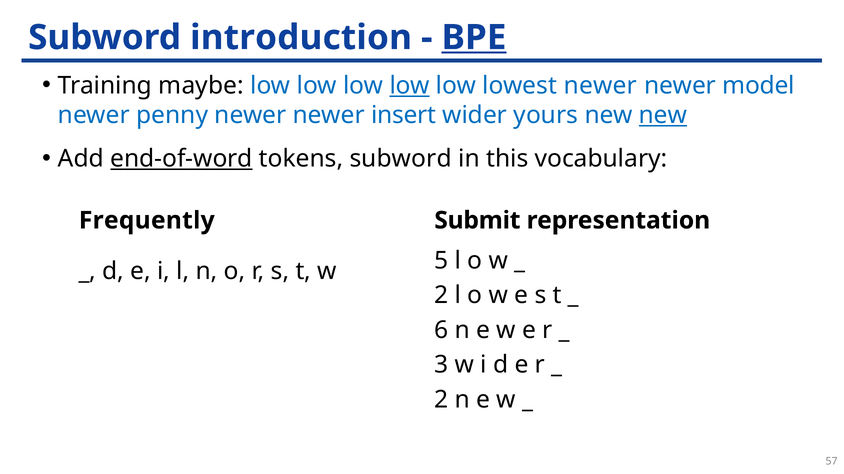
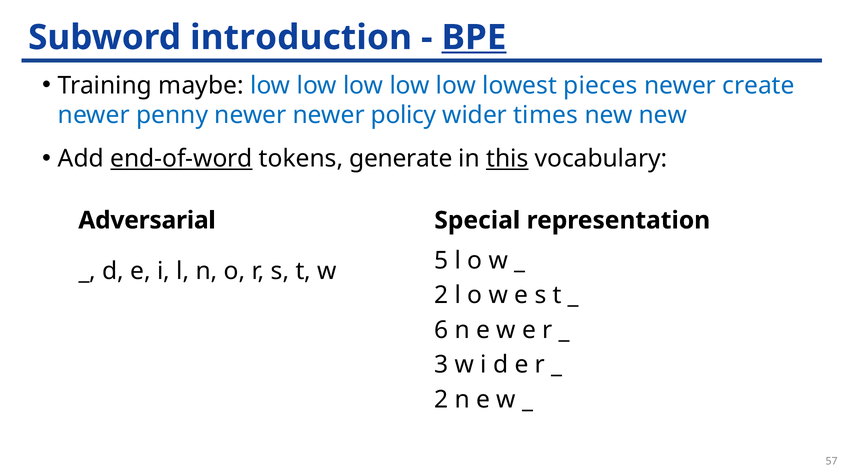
low underline: present -> none (410, 86)
lowest newer: newer -> pieces (600, 86)
model: model -> create (758, 86)
insert: insert -> policy (404, 115)
yours: yours -> times (546, 115)
new underline: present -> none (663, 115)
tokens subword: subword -> generate (401, 159)
this underline: none -> present (507, 159)
Frequently: Frequently -> Adversarial (147, 221)
Submit: Submit -> Special (477, 221)
